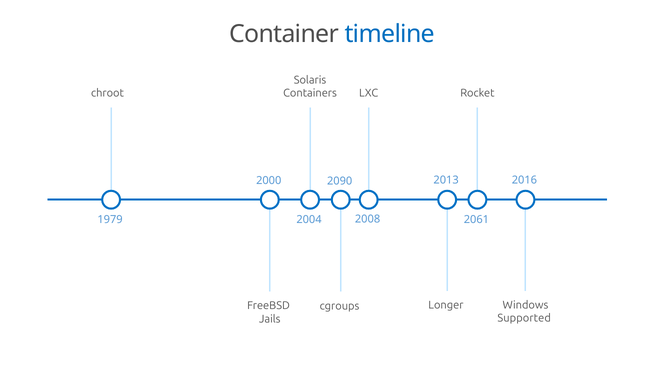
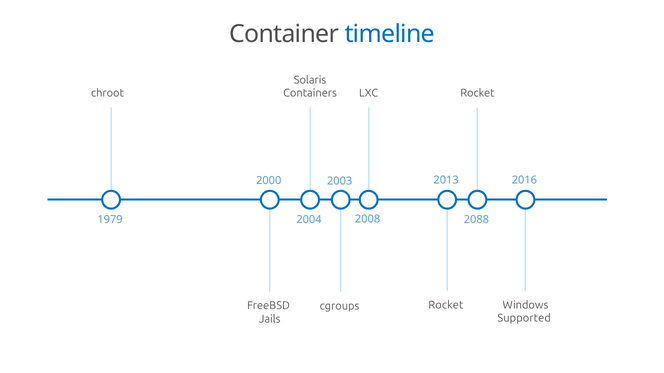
2090: 2090 -> 2003 (340, 181)
2061: 2061 -> 2088 (476, 220)
Longer: Longer -> Rocket (446, 305)
